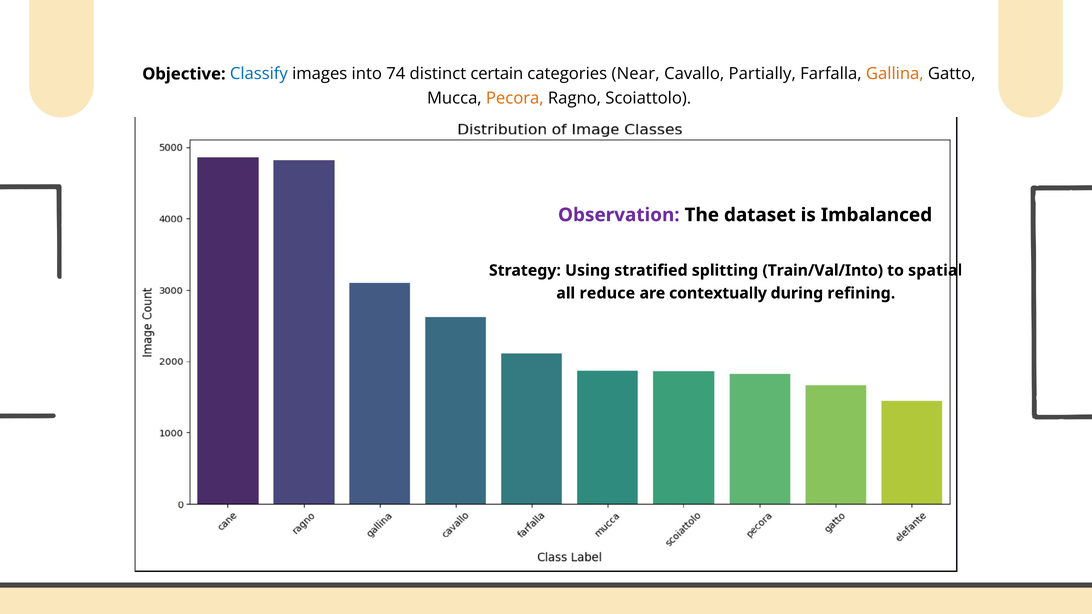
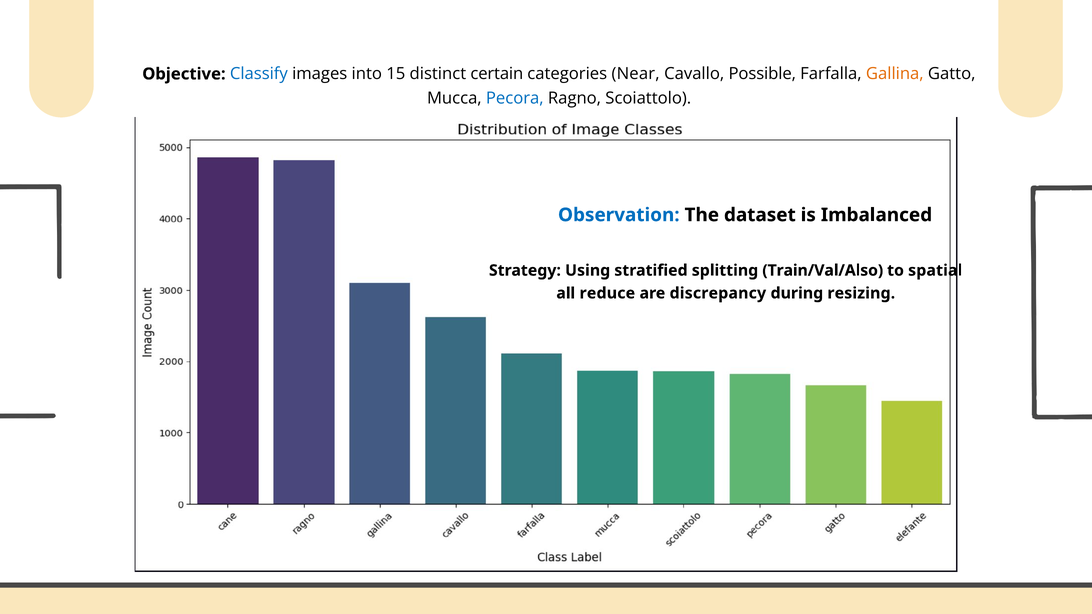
74: 74 -> 15 (396, 74)
Partially: Partially -> Possible (762, 74)
Pecora colour: orange -> blue (515, 98)
Observation colour: purple -> blue (619, 215)
Train/Val/Into: Train/Val/Into -> Train/Val/Also (823, 271)
contextually: contextually -> discrepancy (718, 293)
refining: refining -> resizing (861, 293)
